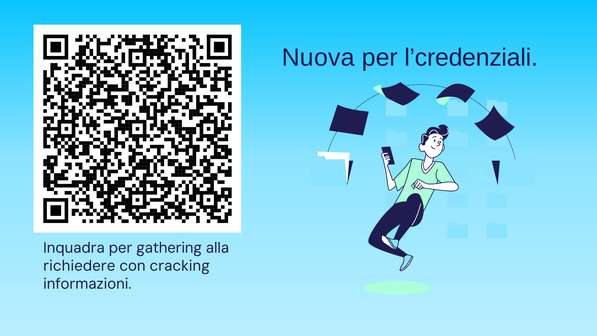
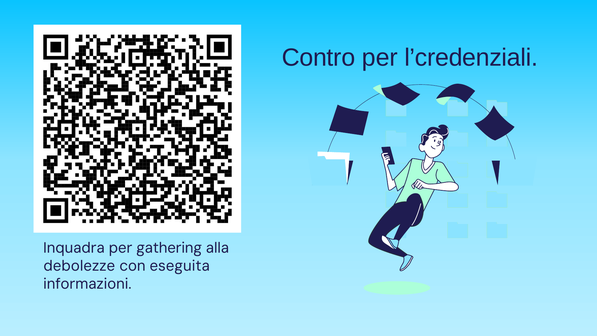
Nuova: Nuova -> Contro (318, 57)
richiedere: richiedere -> debolezze (79, 266)
cracking: cracking -> eseguita (180, 266)
